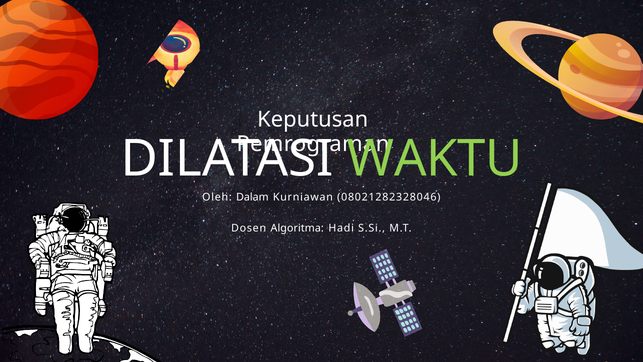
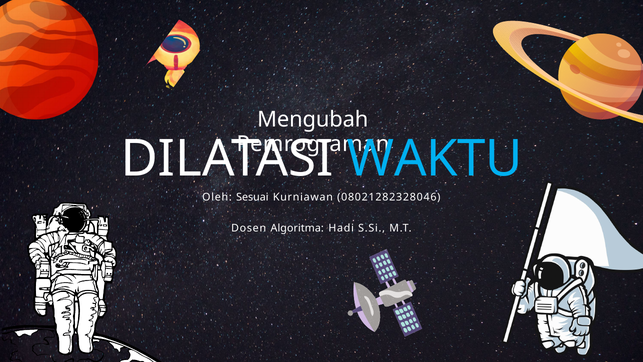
Keputusan: Keputusan -> Mengubah (313, 120)
WAKTU colour: light green -> light blue (435, 159)
Dalam: Dalam -> Sesuai (252, 197)
